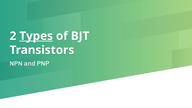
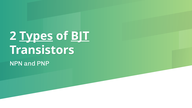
BJT underline: none -> present (80, 36)
